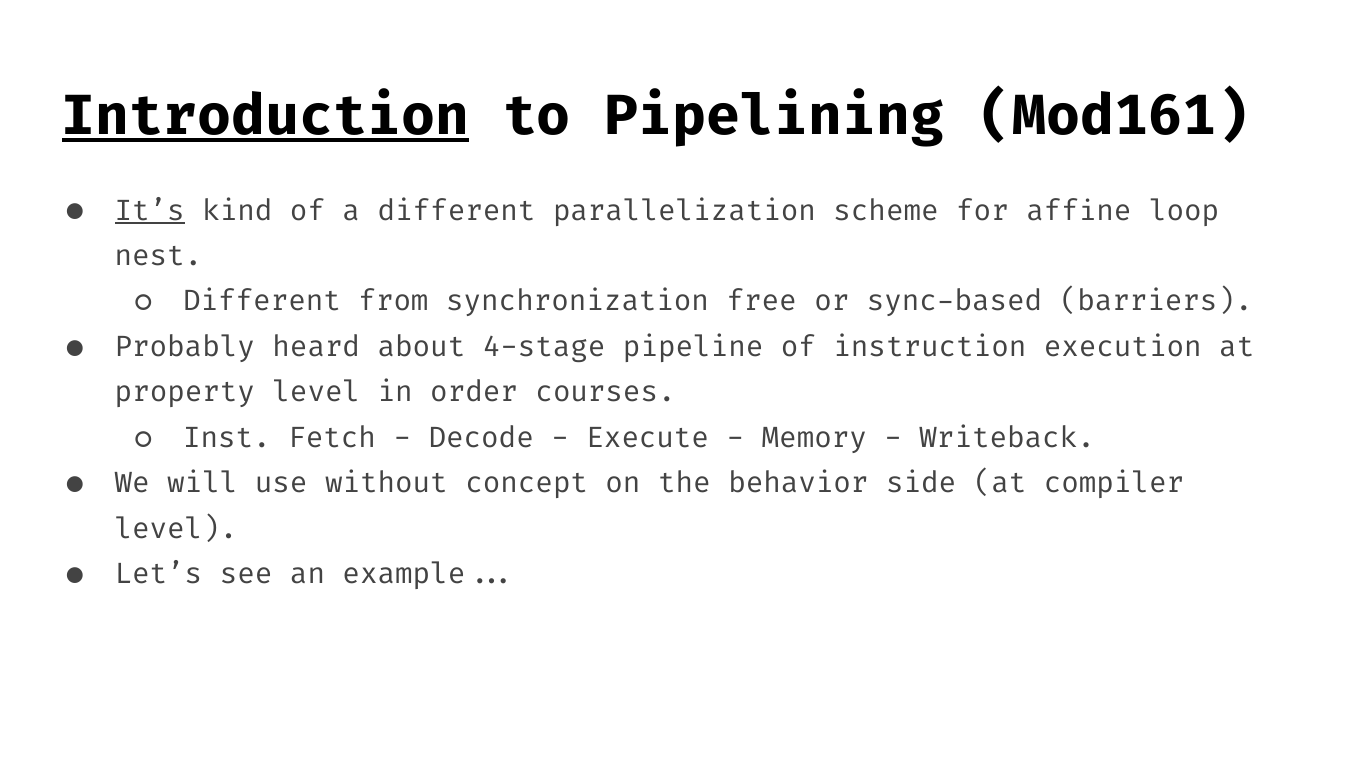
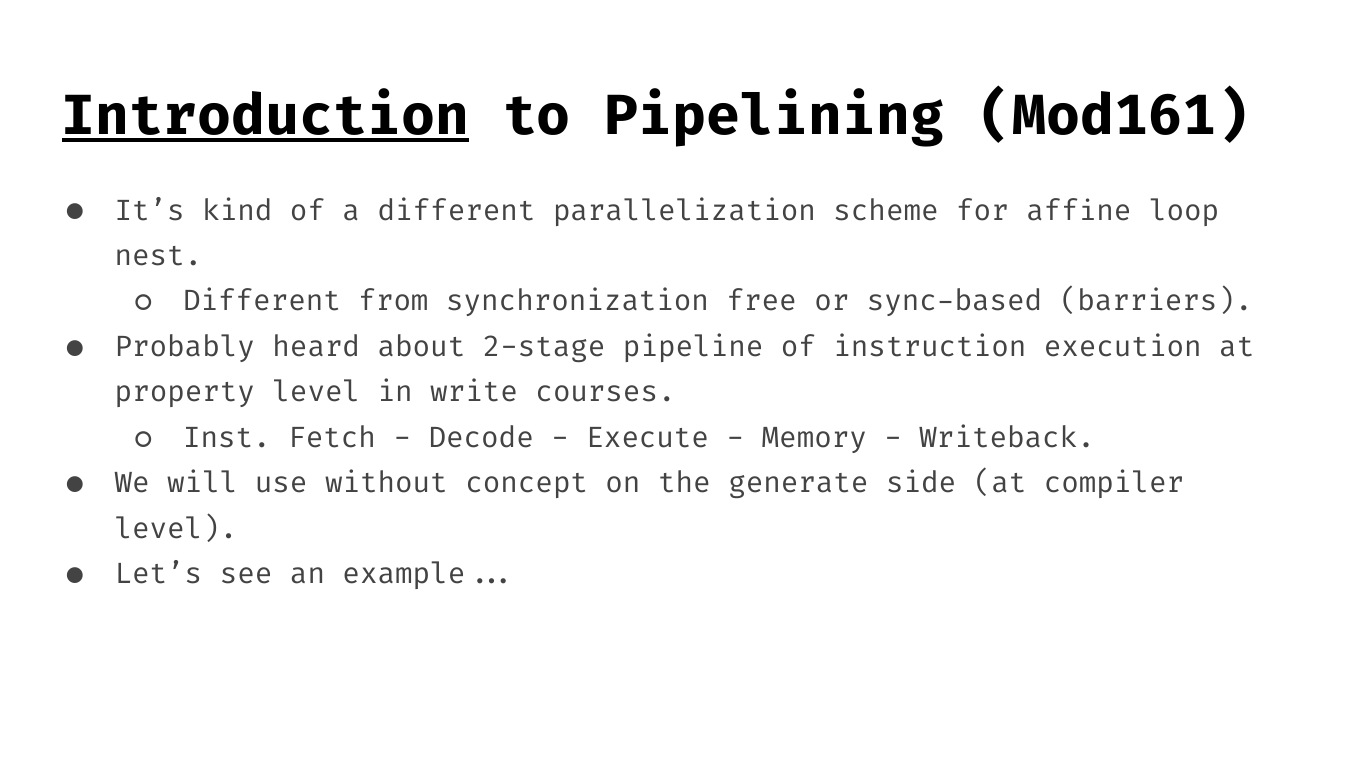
It’s underline: present -> none (150, 211)
4-stage: 4-stage -> 2-stage (544, 347)
order: order -> write (474, 392)
behavior: behavior -> generate (798, 483)
